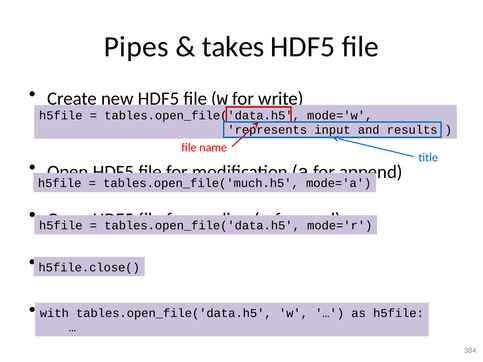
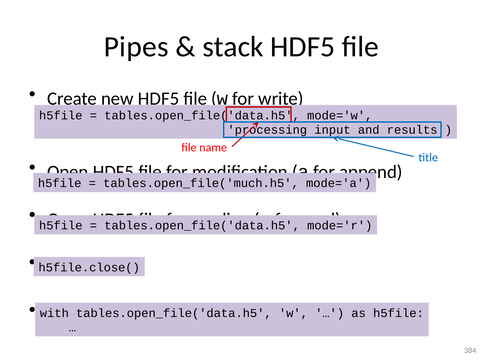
takes: takes -> stack (233, 47)
represents: represents -> processing (267, 130)
